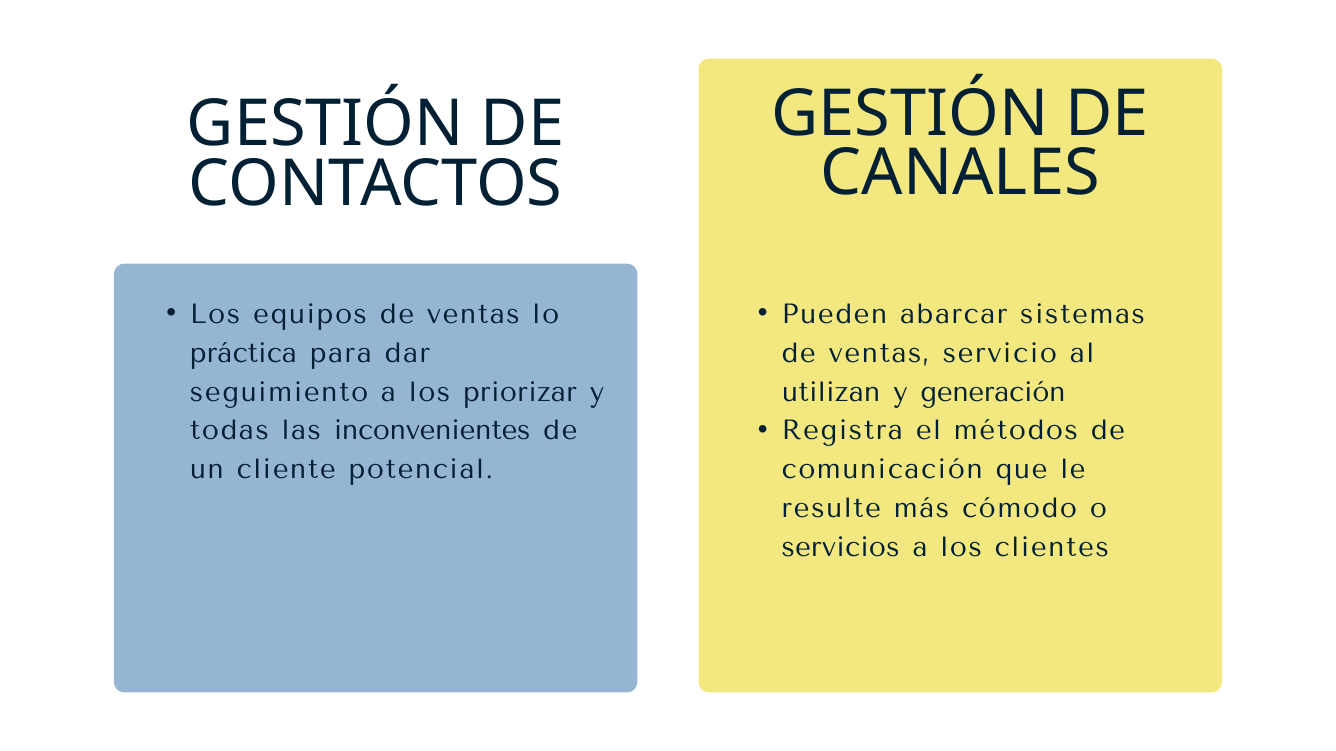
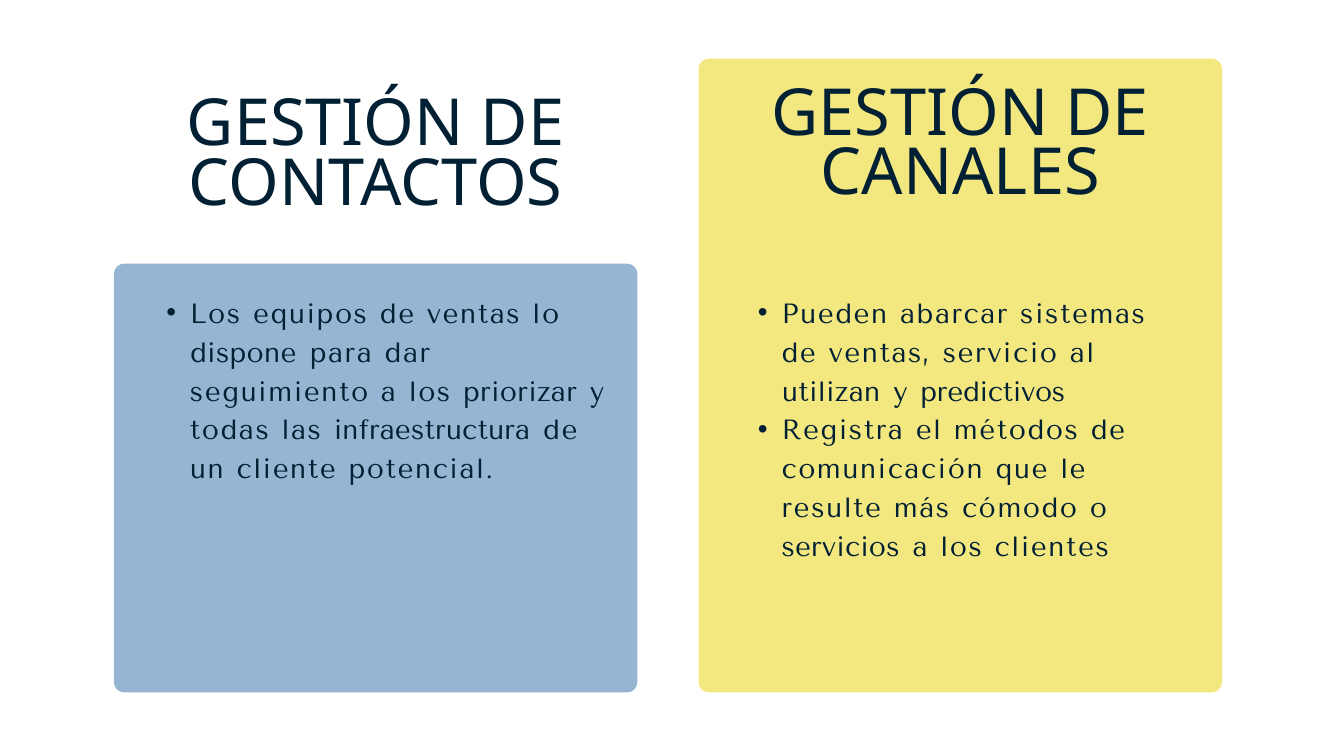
práctica: práctica -> dispone (243, 353)
generación: generación -> predictivos (993, 392)
inconvenientes: inconvenientes -> infraestructura (432, 431)
